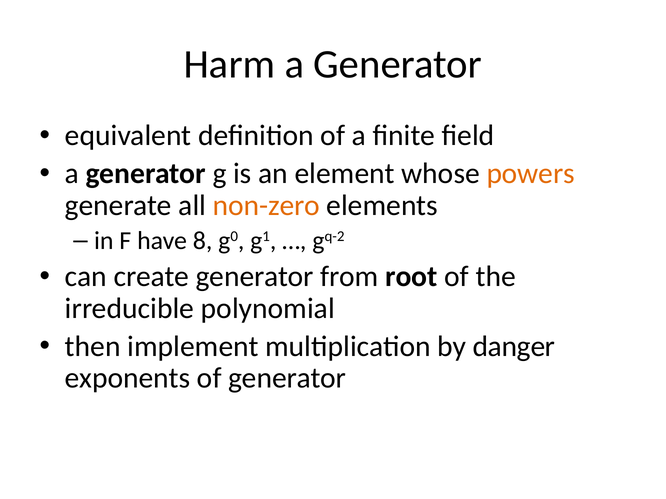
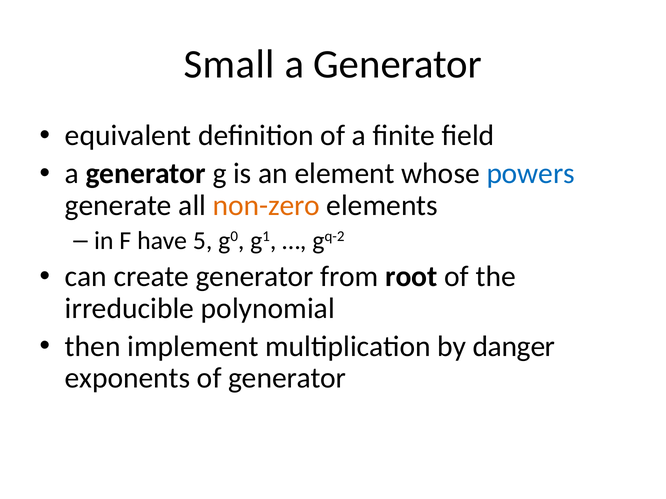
Harm: Harm -> Small (229, 64)
powers colour: orange -> blue (531, 174)
8: 8 -> 5 (203, 241)
